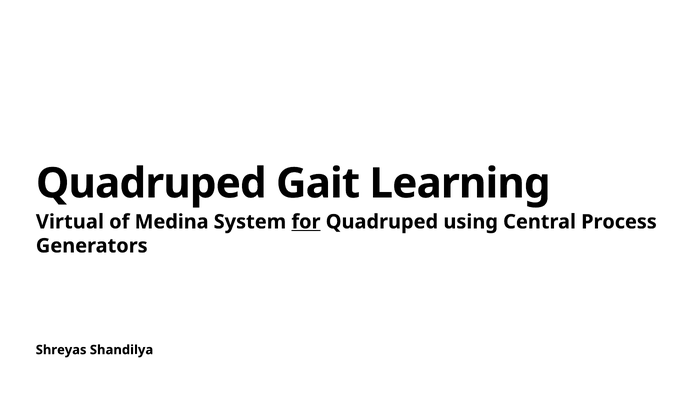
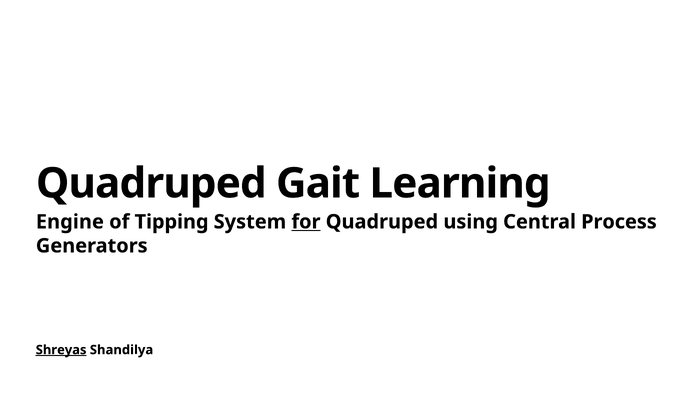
Virtual: Virtual -> Engine (70, 222)
Medina: Medina -> Tipping (172, 222)
Shreyas underline: none -> present (61, 350)
